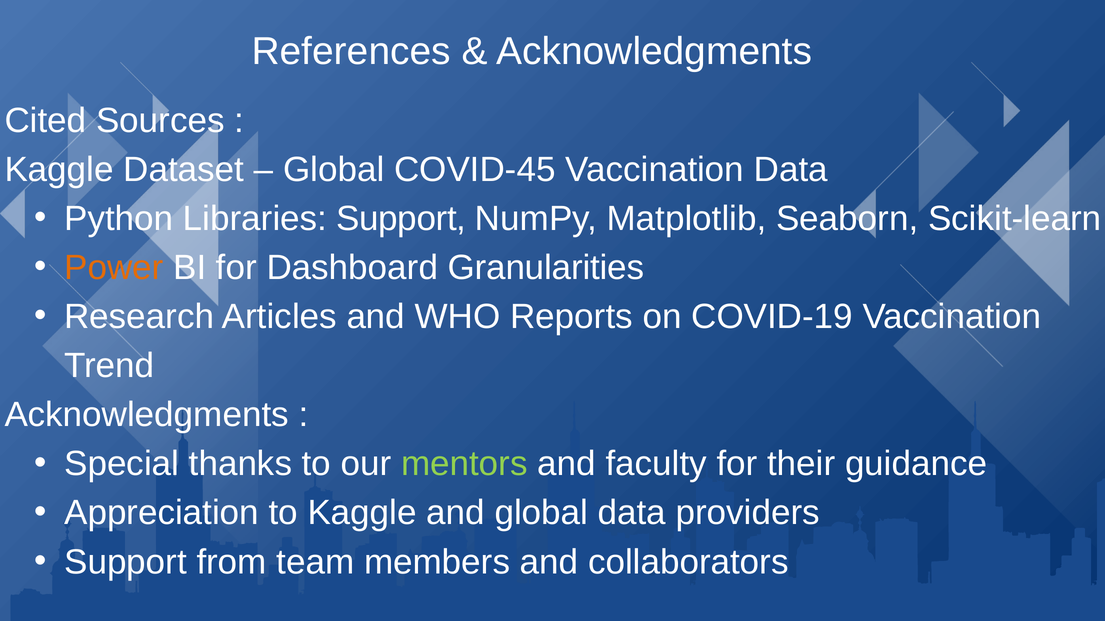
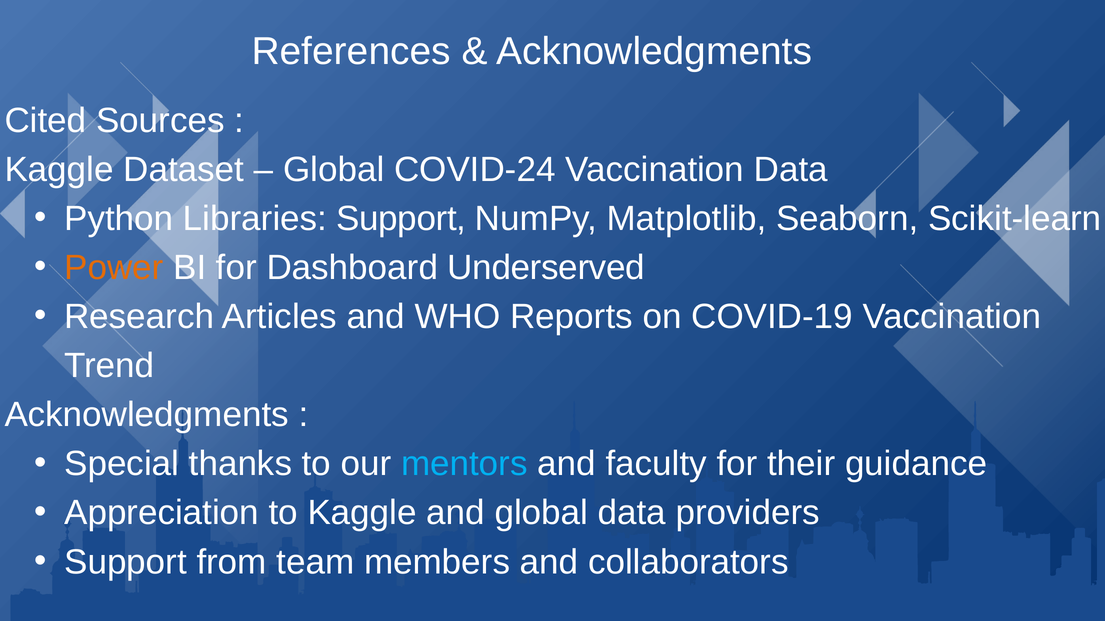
COVID-45: COVID-45 -> COVID-24 (475, 170)
Granularities: Granularities -> Underserved (546, 268)
mentors colour: light green -> light blue (464, 464)
